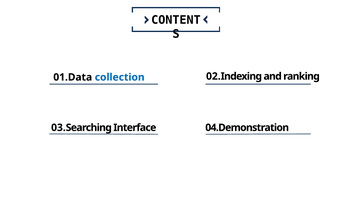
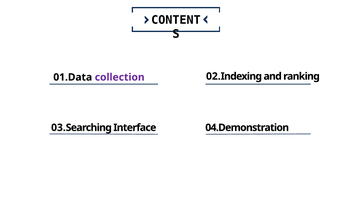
collection colour: blue -> purple (120, 77)
